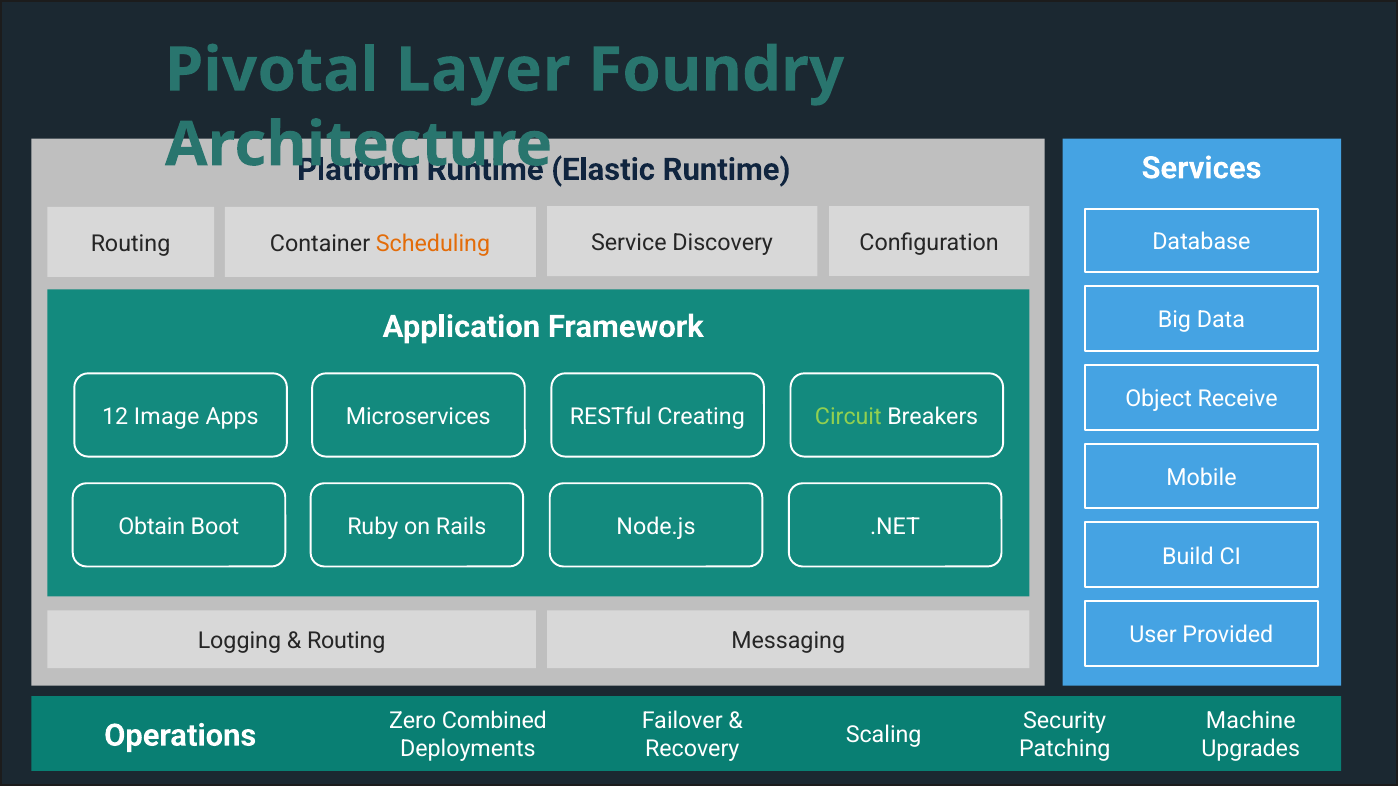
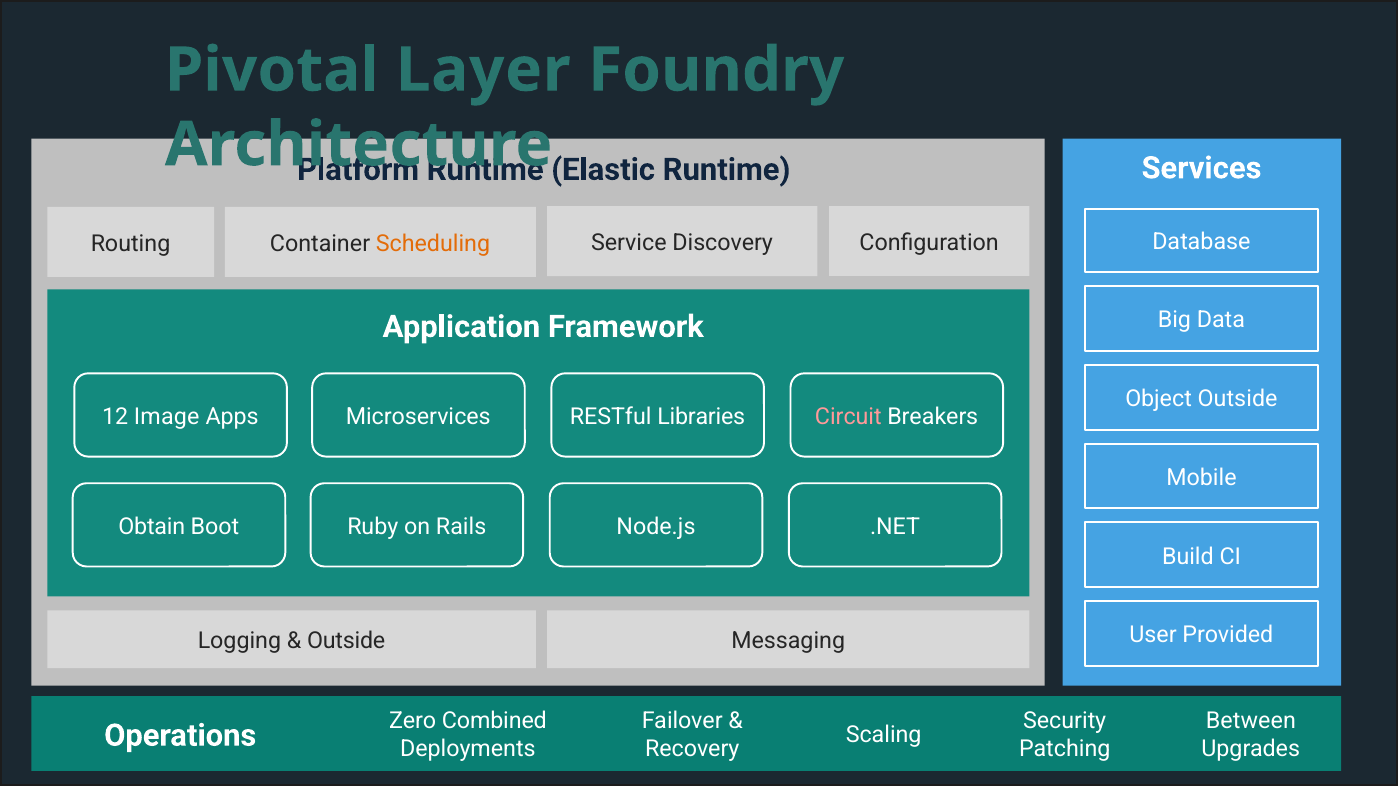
Object Receive: Receive -> Outside (1238, 399)
Creating: Creating -> Libraries (701, 417)
Circuit colour: light green -> pink (848, 417)
Routing: Routing -> Outside (346, 641)
Machine: Machine -> Between (1251, 721)
